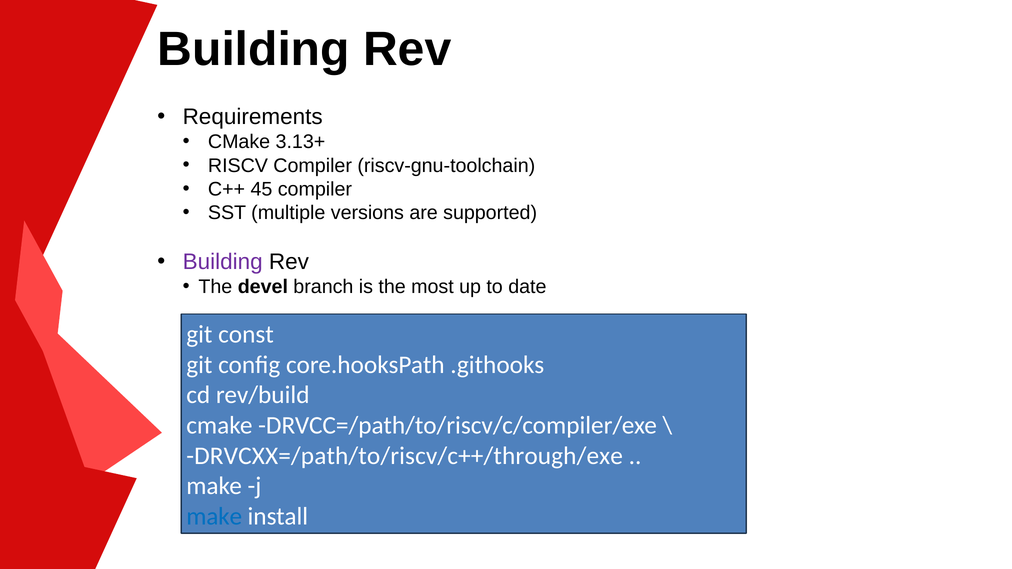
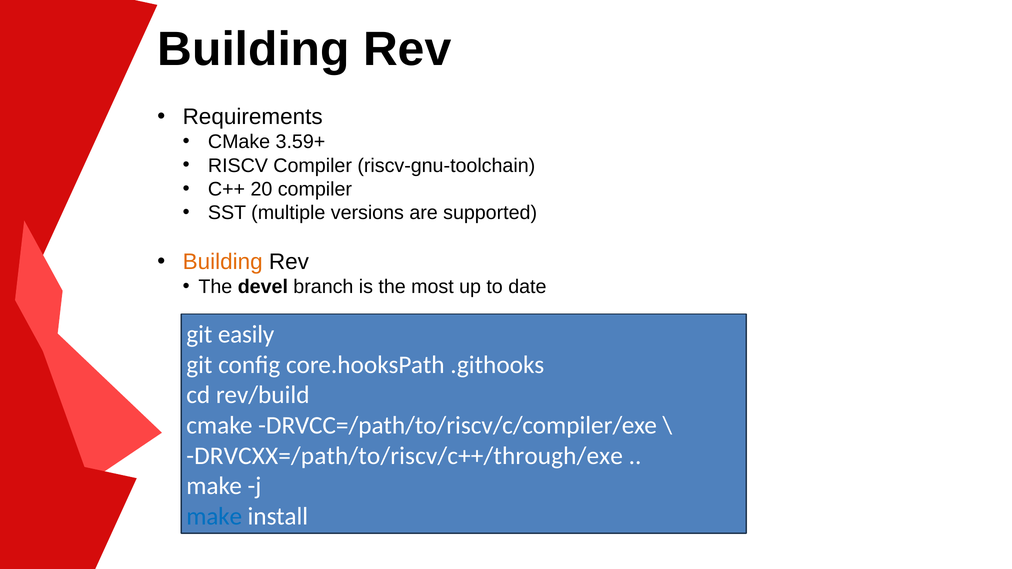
3.13+: 3.13+ -> 3.59+ (300, 142)
45: 45 -> 20 (261, 189)
Building colour: purple -> orange (223, 262)
const: const -> easily (246, 334)
